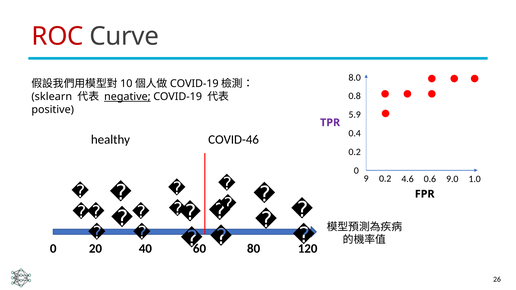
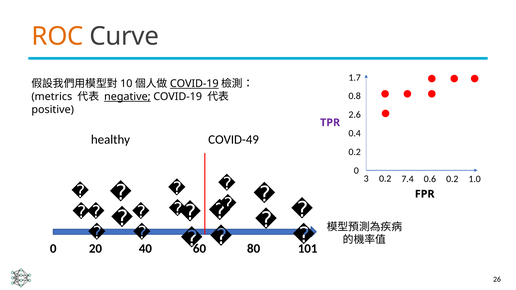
ROC colour: red -> orange (58, 36)
8.0: 8.0 -> 1.7 (355, 78)
COVID-19 underline: none -> present (194, 84)
sklearn: sklearn -> metrics (52, 97)
5.9: 5.9 -> 2.6 (355, 115)
COVID-46: COVID-46 -> COVID-49 (234, 140)
9: 9 -> 3 (366, 179)
4.6: 4.6 -> 7.4 (408, 179)
0.6 9.0: 9.0 -> 0.2 (452, 179)
120: 120 -> 101 (308, 249)
